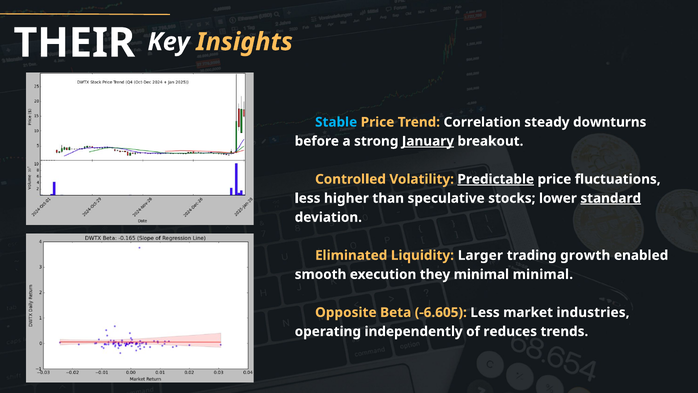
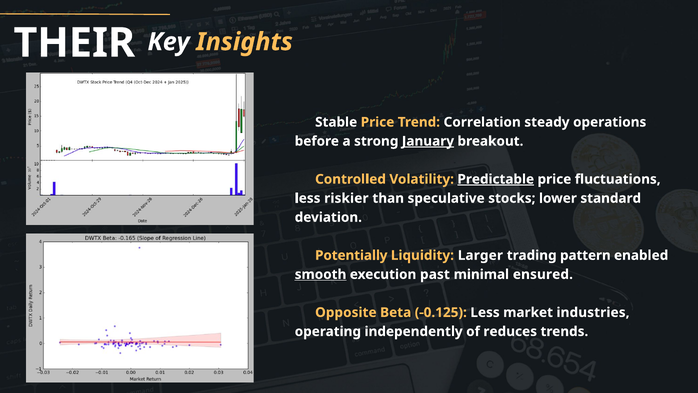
Stable colour: light blue -> white (336, 122)
downturns: downturns -> operations (610, 122)
higher: higher -> riskier (346, 198)
standard underline: present -> none (611, 198)
Eliminated: Eliminated -> Potentially (351, 255)
growth: growth -> pattern (585, 255)
smooth underline: none -> present (321, 274)
they: they -> past (435, 274)
minimal minimal: minimal -> ensured (543, 274)
-6.605: -6.605 -> -0.125 (441, 312)
